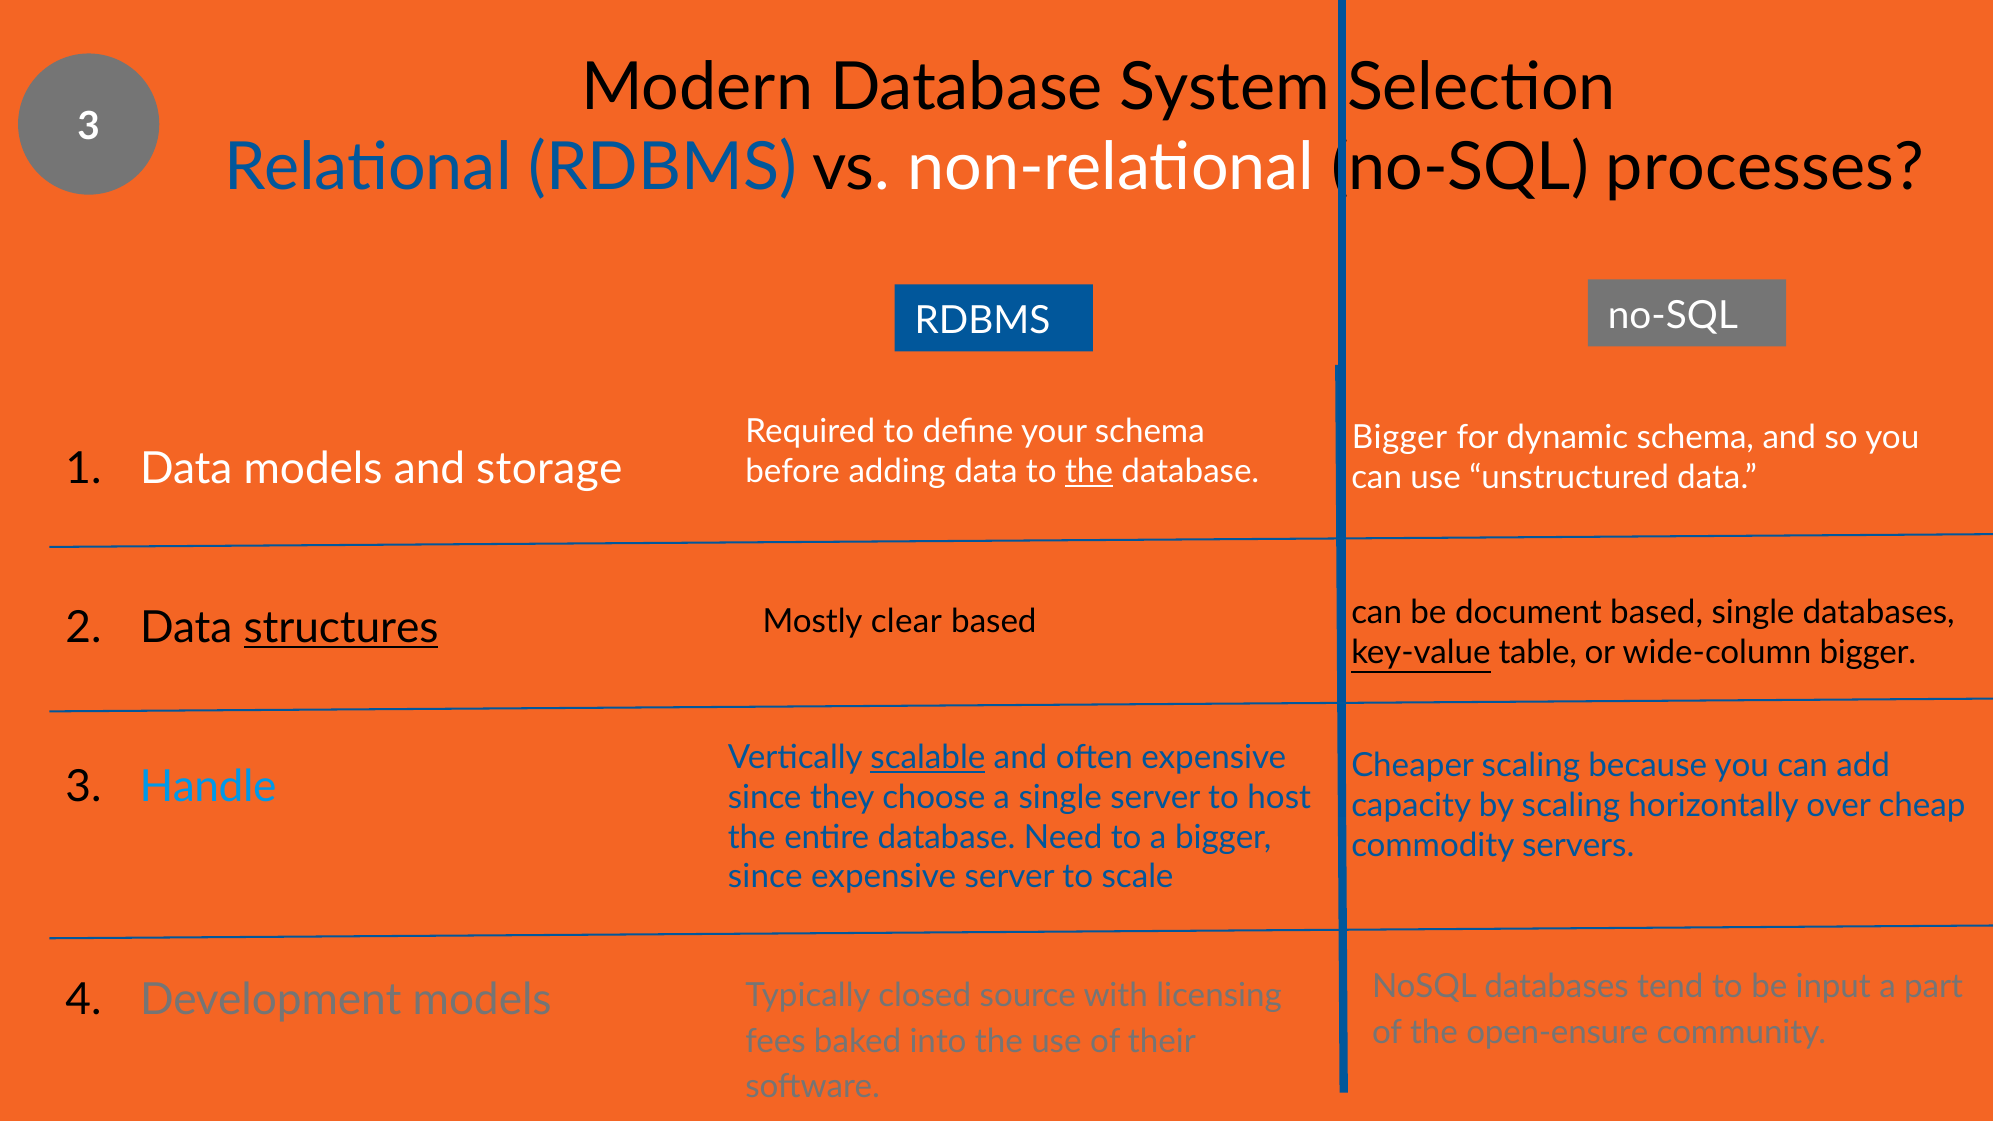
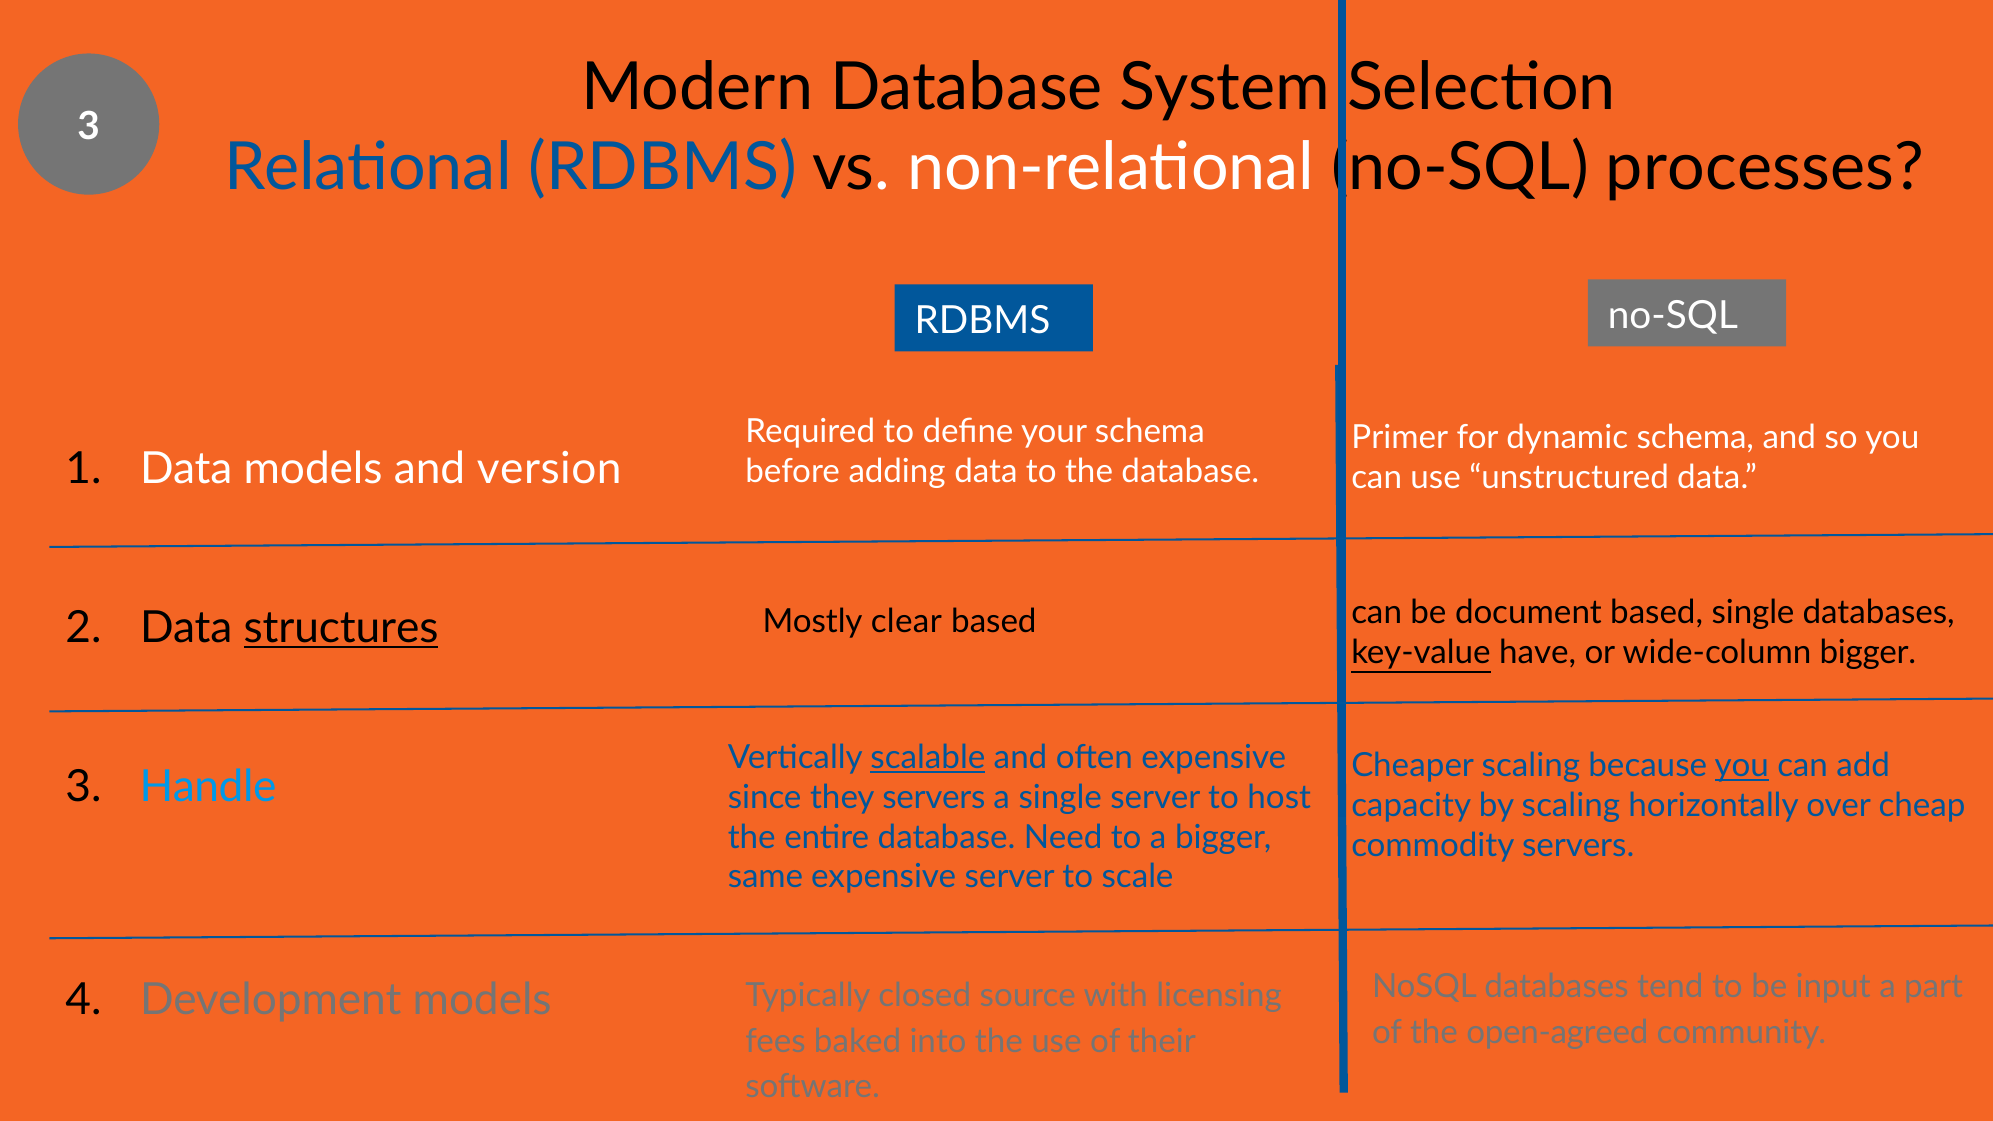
Bigger: Bigger -> Primer (1400, 437)
storage: storage -> version (549, 469)
the underline: present -> none (1089, 472)
table: table -> have (1538, 653)
you underline: none -> present (1742, 765)
they choose: choose -> servers (934, 797)
since: since -> same (765, 877)
open-ensure: open-ensure -> open-agreed (1557, 1032)
